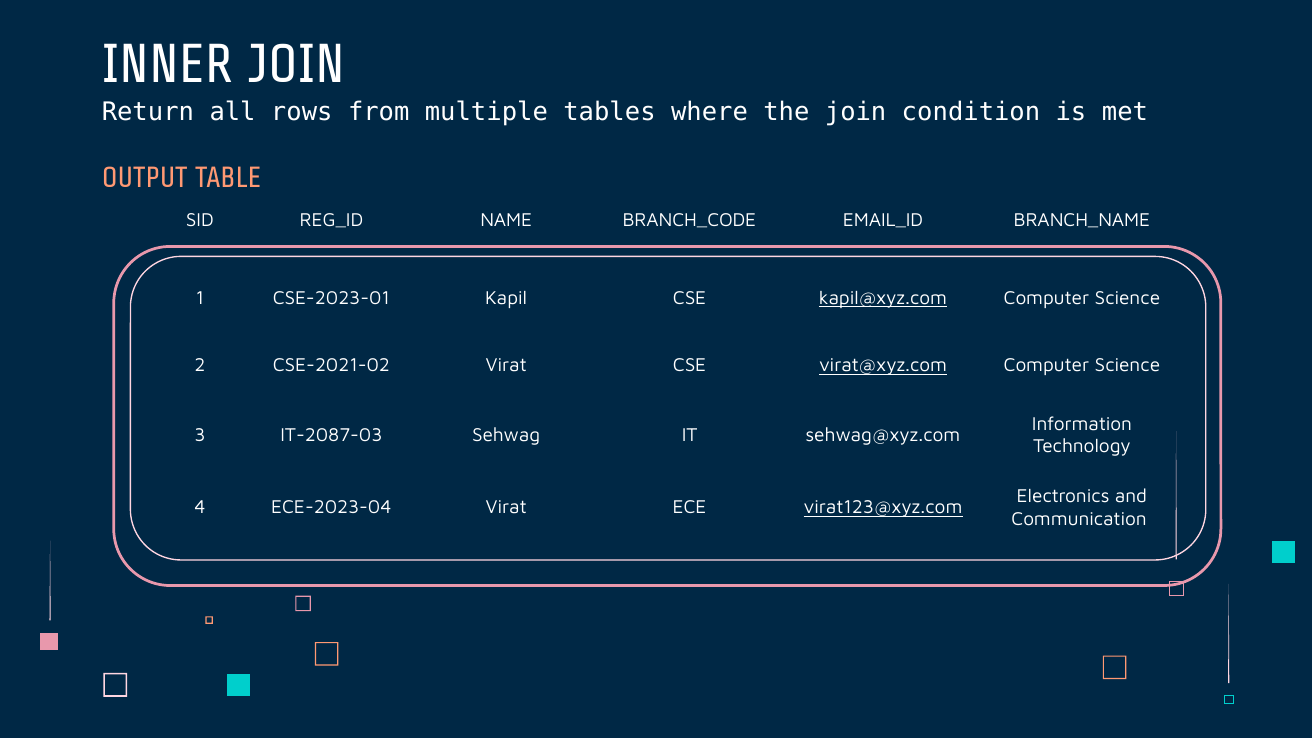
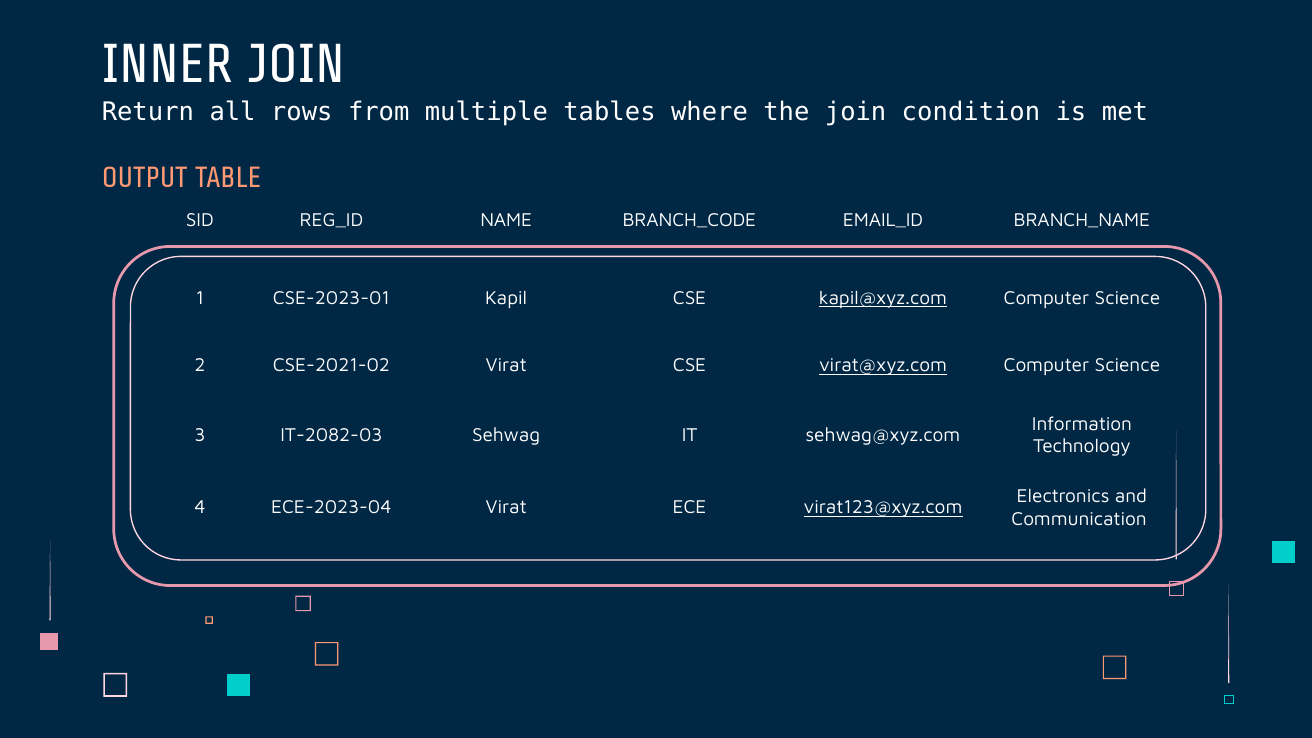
IT-2087-03: IT-2087-03 -> IT-2082-03 (331, 436)
